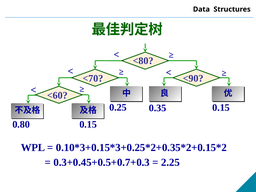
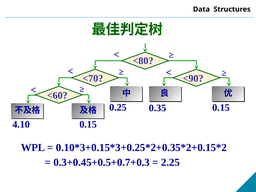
0.80: 0.80 -> 4.10 (21, 124)
